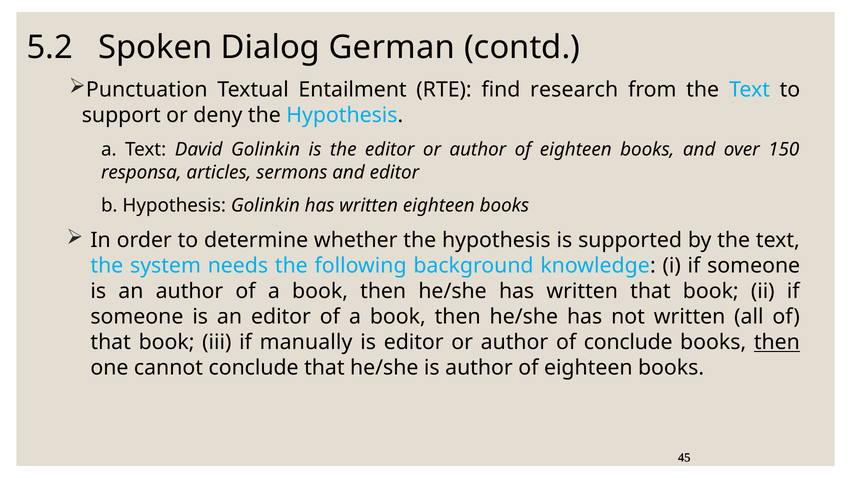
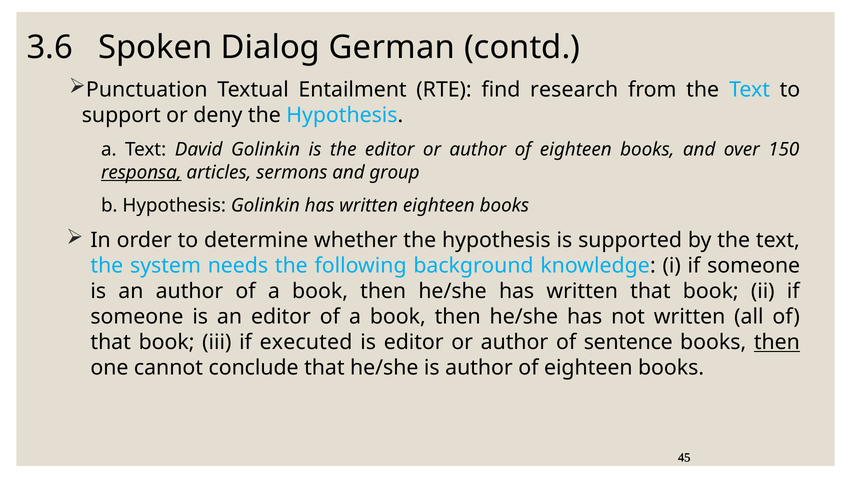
5.2: 5.2 -> 3.6 (50, 48)
responsa underline: none -> present (141, 173)
and editor: editor -> group (395, 173)
manually: manually -> executed (306, 343)
of conclude: conclude -> sentence (628, 343)
